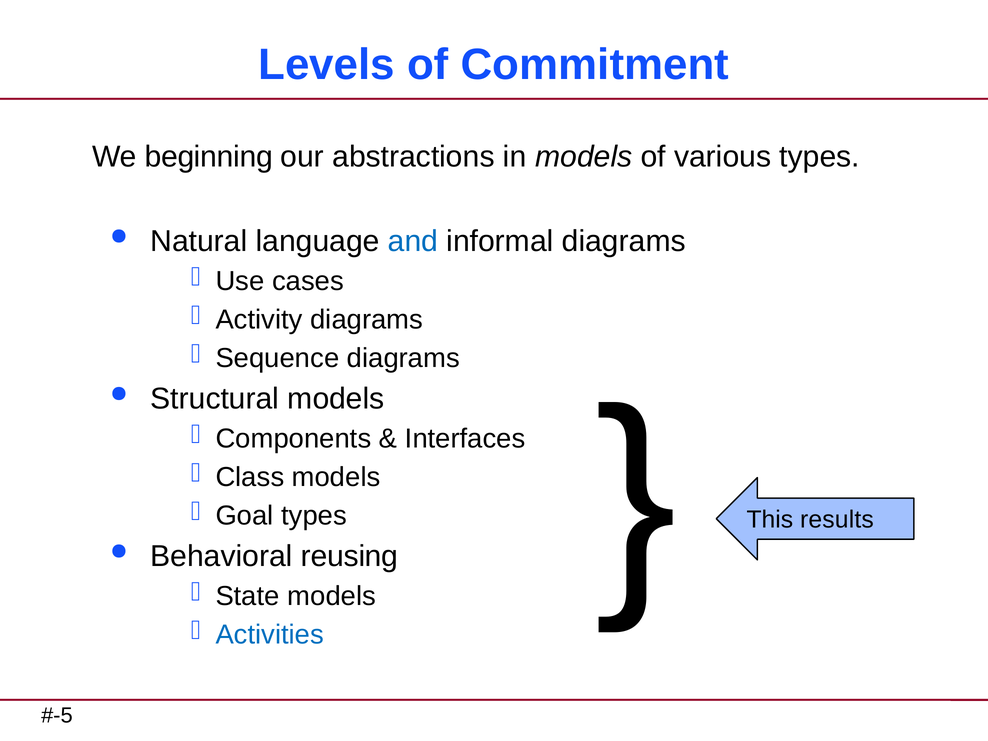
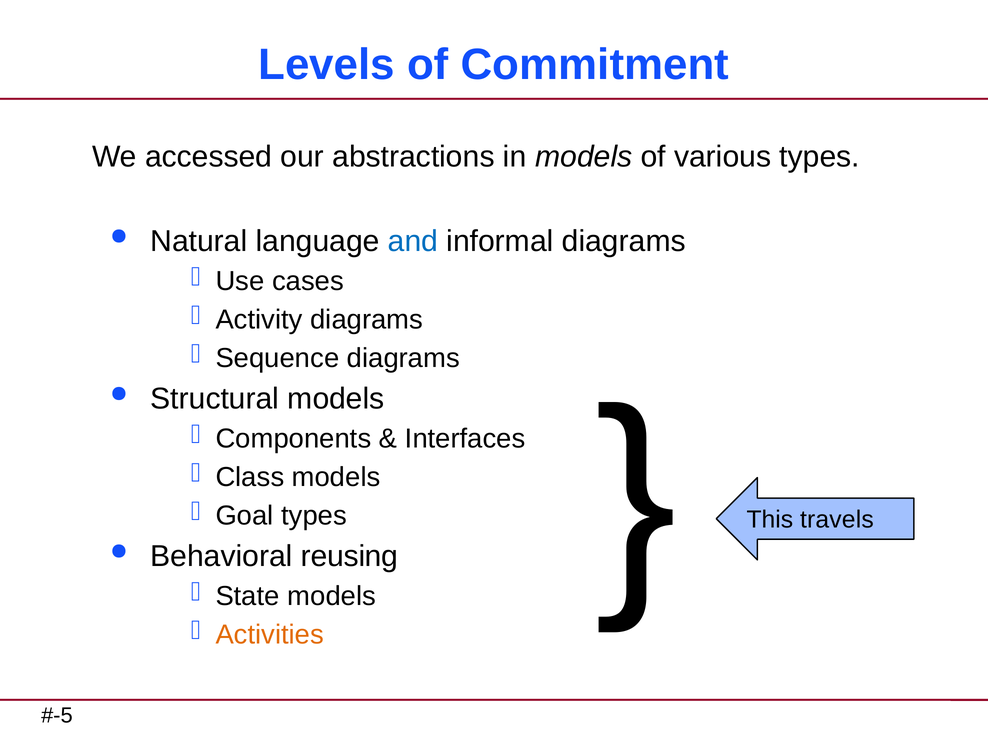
beginning: beginning -> accessed (209, 157)
results: results -> travels (837, 520)
Activities colour: blue -> orange (270, 635)
